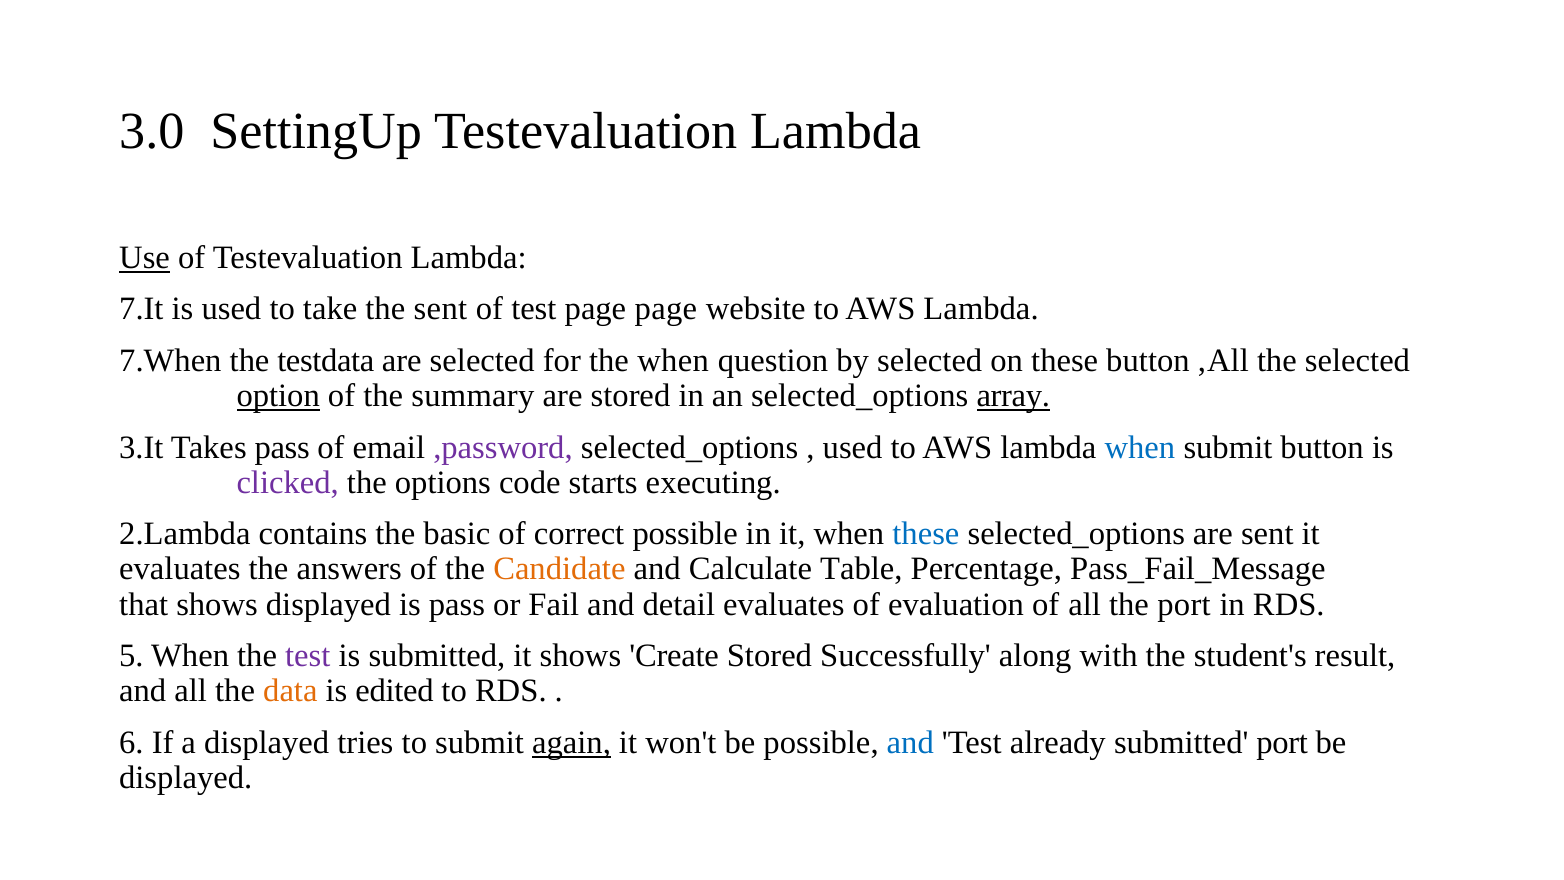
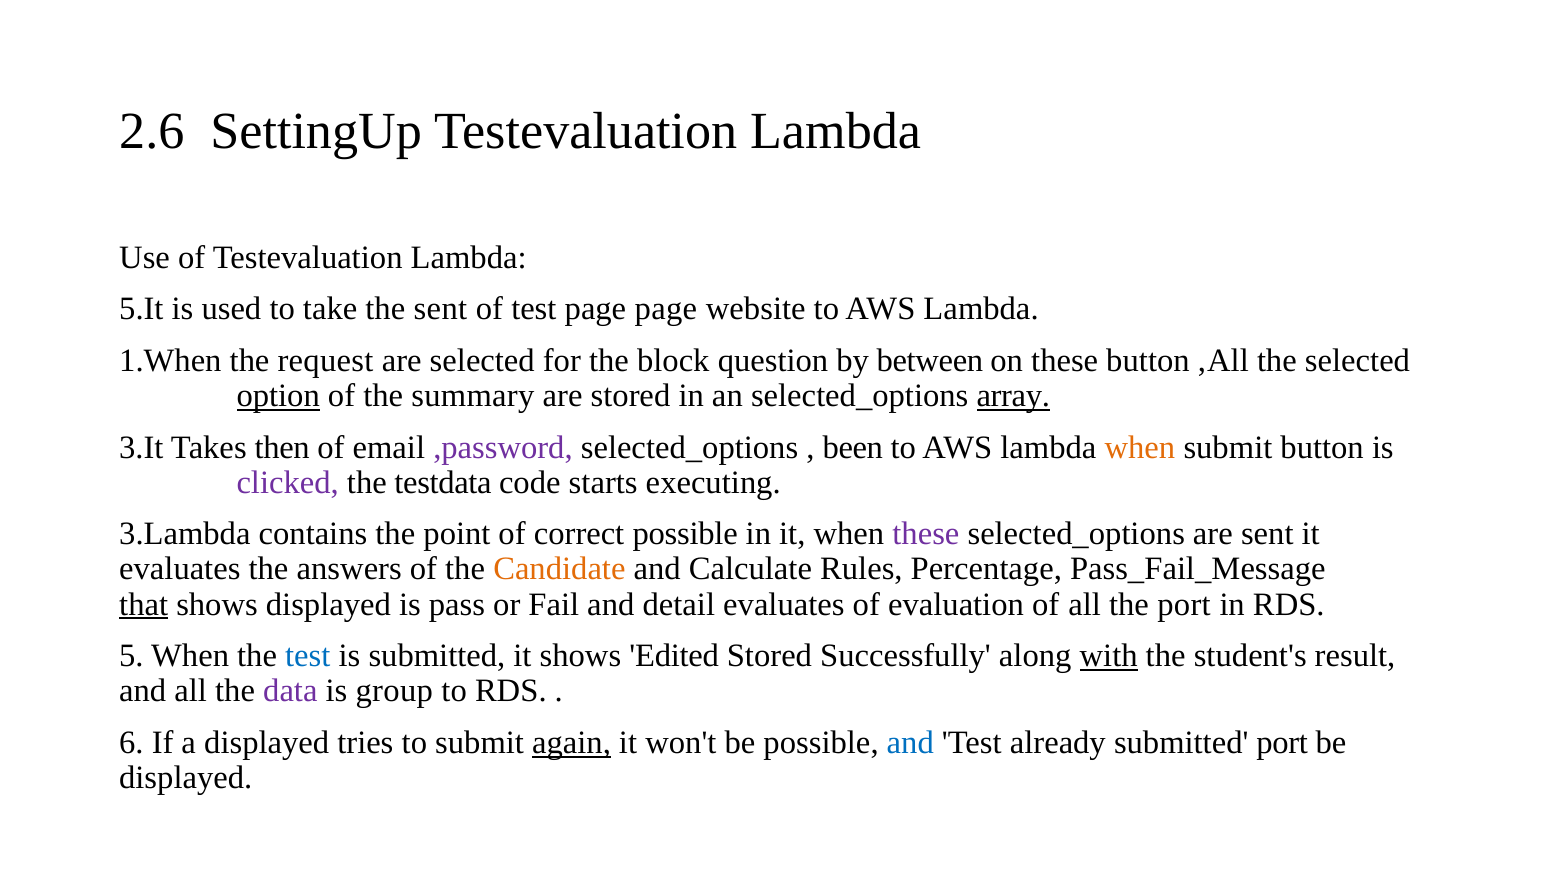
3.0: 3.0 -> 2.6 (152, 131)
Use underline: present -> none (145, 257)
7.It: 7.It -> 5.It (141, 309)
7.When: 7.When -> 1.When (170, 360)
testdata: testdata -> request (326, 360)
the when: when -> block (673, 360)
by selected: selected -> between (930, 360)
Takes pass: pass -> then (282, 447)
used: used -> been (853, 447)
when colour: blue -> orange (1140, 447)
options: options -> testdata (443, 482)
2.Lambda: 2.Lambda -> 3.Lambda (185, 534)
basic: basic -> point (457, 534)
these colour: blue -> purple (926, 534)
Table: Table -> Rules (861, 569)
that underline: none -> present (144, 604)
test colour: purple -> blue (308, 656)
Create: Create -> Edited (674, 656)
with underline: none -> present (1109, 656)
data colour: orange -> purple (290, 691)
edited: edited -> group (394, 691)
